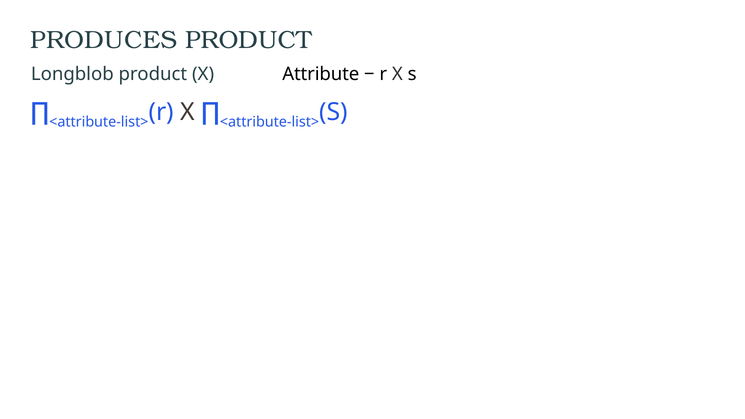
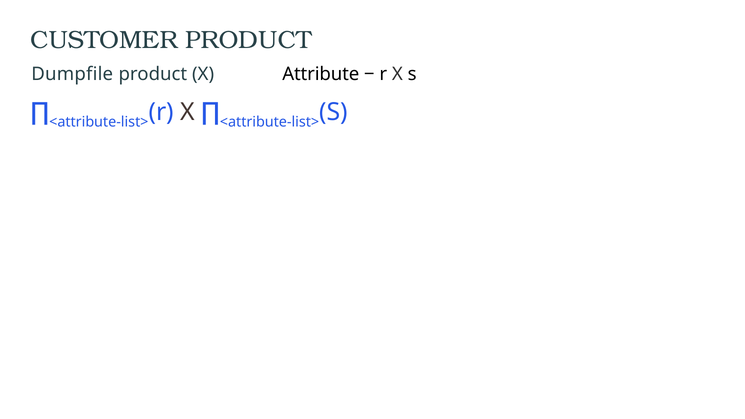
PRODUCES: PRODUCES -> CUSTOMER (104, 40)
Longblob: Longblob -> Dumpfile (72, 74)
